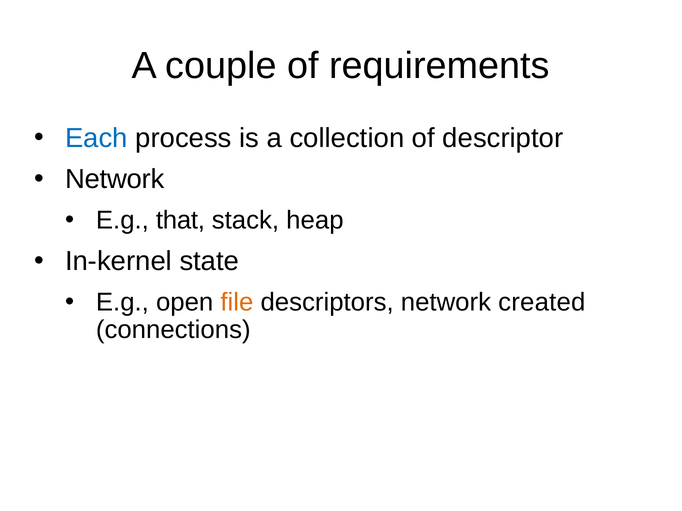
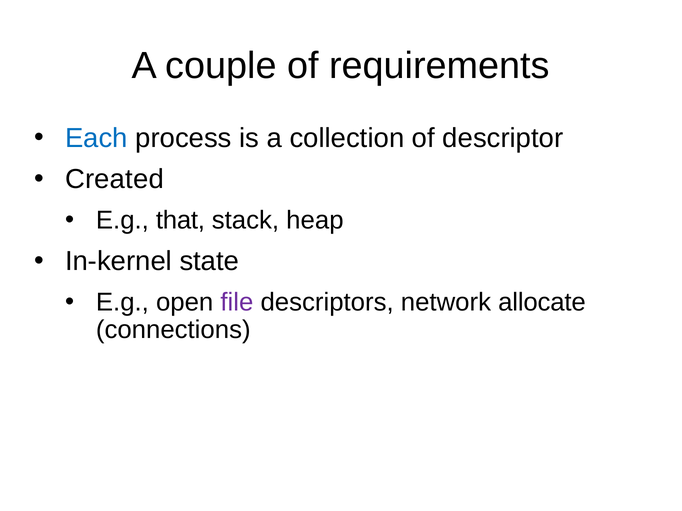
Network: Network -> Created (115, 180)
file colour: orange -> purple (237, 302)
created: created -> allocate (542, 302)
